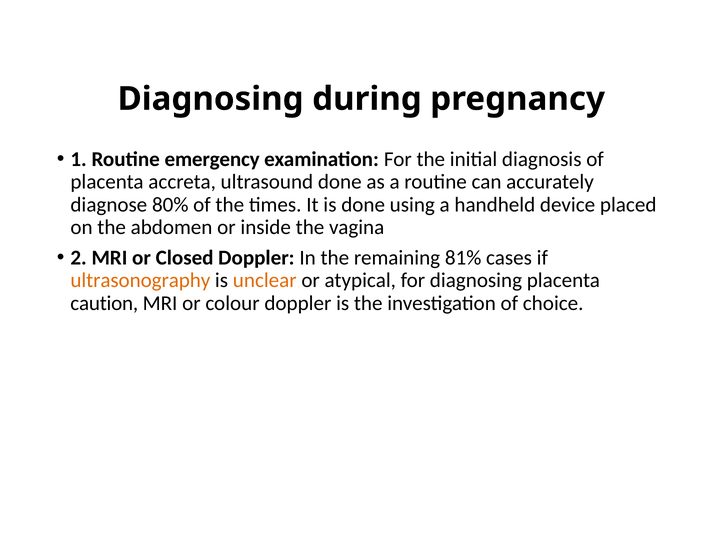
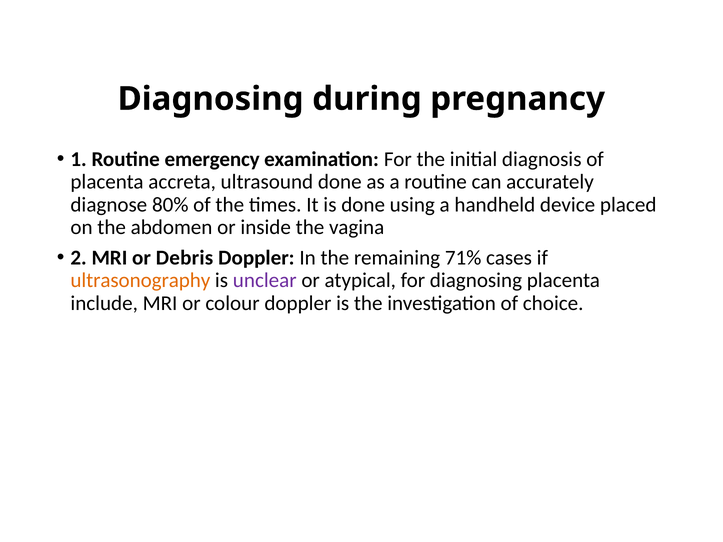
Closed: Closed -> Debris (185, 258)
81%: 81% -> 71% (463, 258)
unclear colour: orange -> purple (265, 281)
caution: caution -> include (104, 303)
